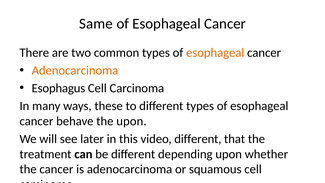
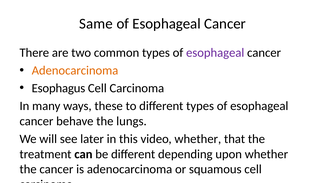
esophageal colour: orange -> purple (215, 53)
the upon: upon -> lungs (132, 121)
video different: different -> whether (198, 139)
